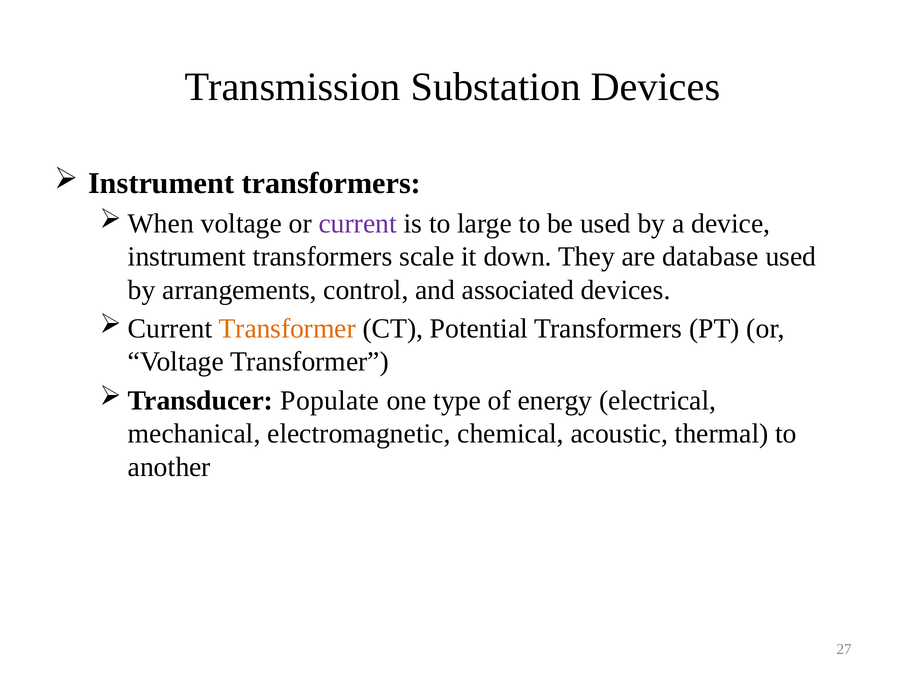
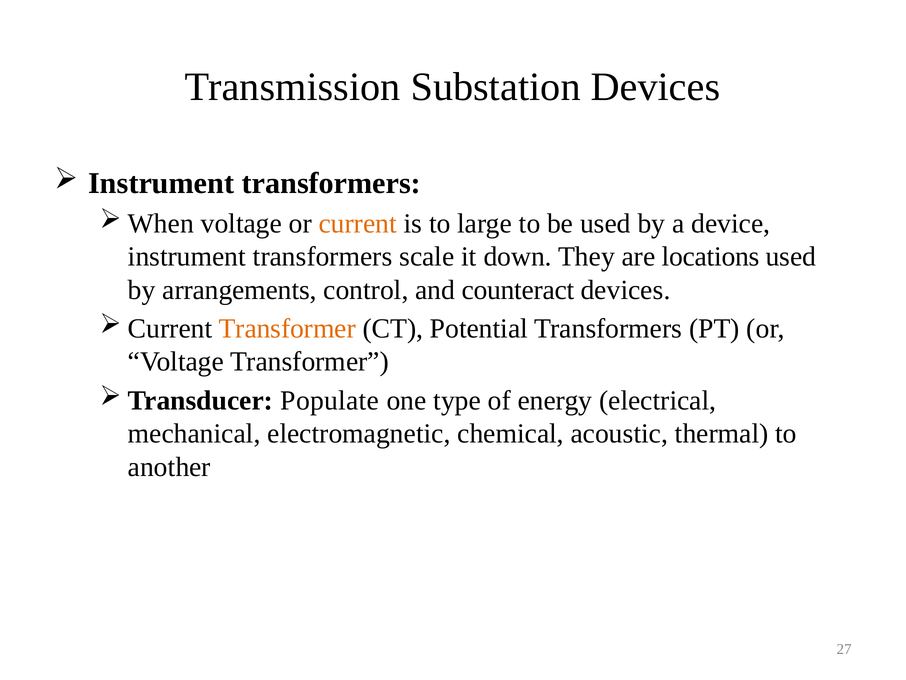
current colour: purple -> orange (358, 223)
database: database -> locations (711, 257)
associated: associated -> counteract (518, 290)
